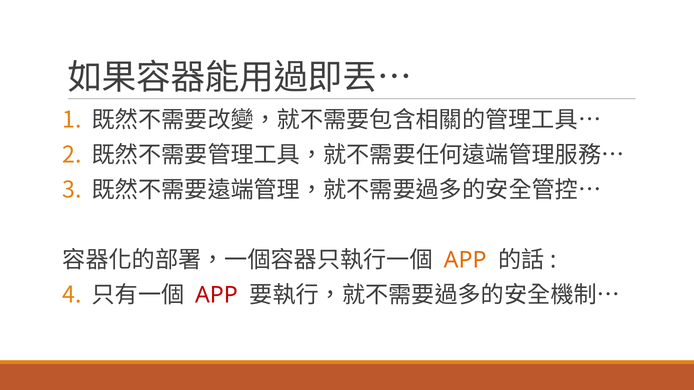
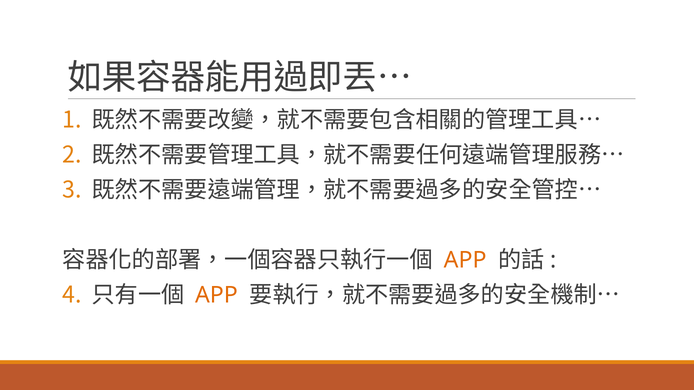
APP colour: red -> orange (216, 296)
